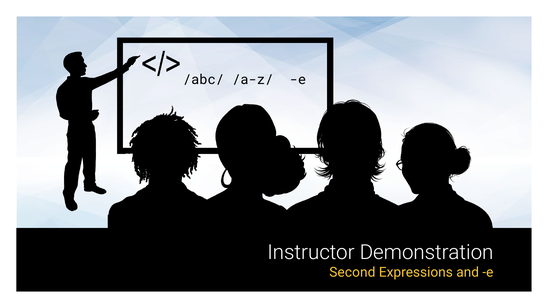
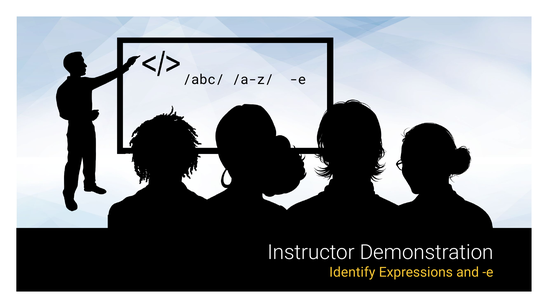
Second: Second -> Identify (352, 273)
